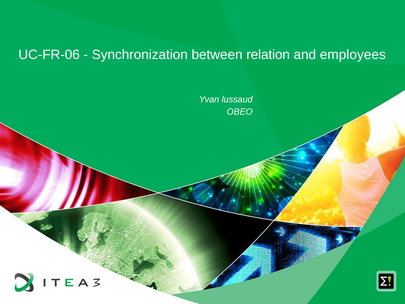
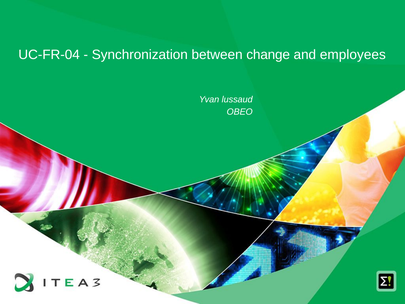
UC-FR-06: UC-FR-06 -> UC-FR-04 (49, 55)
relation: relation -> change (268, 55)
